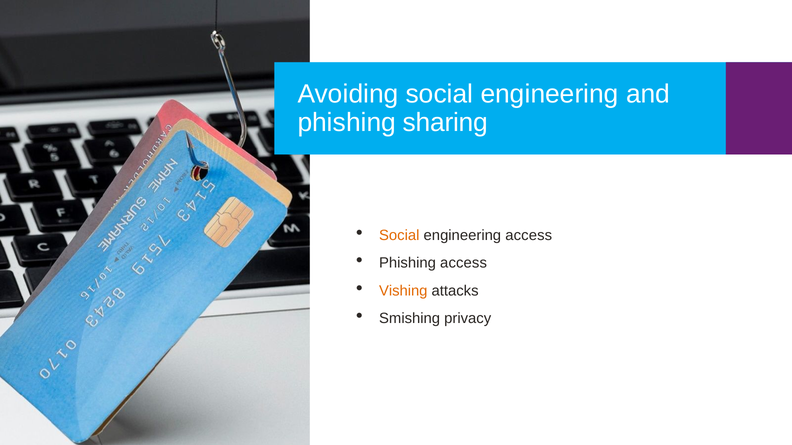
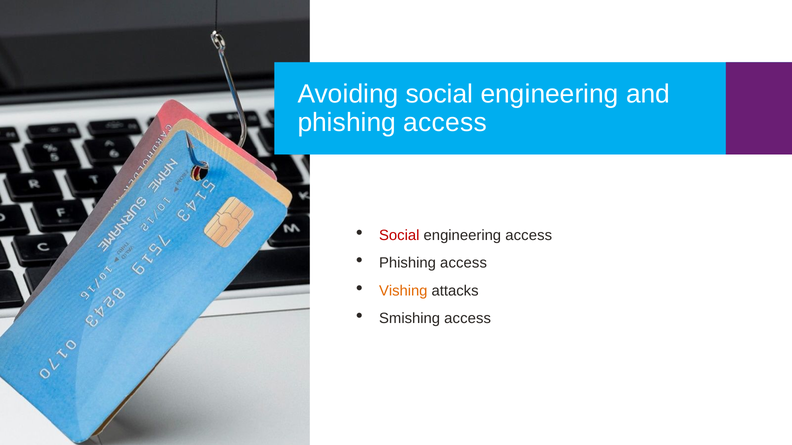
sharing: sharing -> access (445, 123)
Social colour: orange -> red (399, 236)
Smishing privacy: privacy -> access (468, 319)
